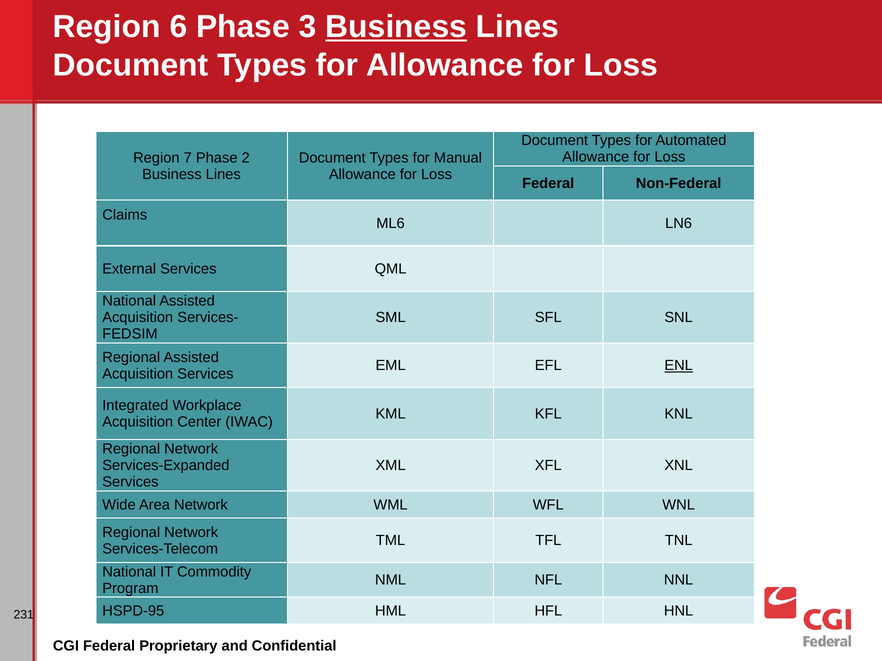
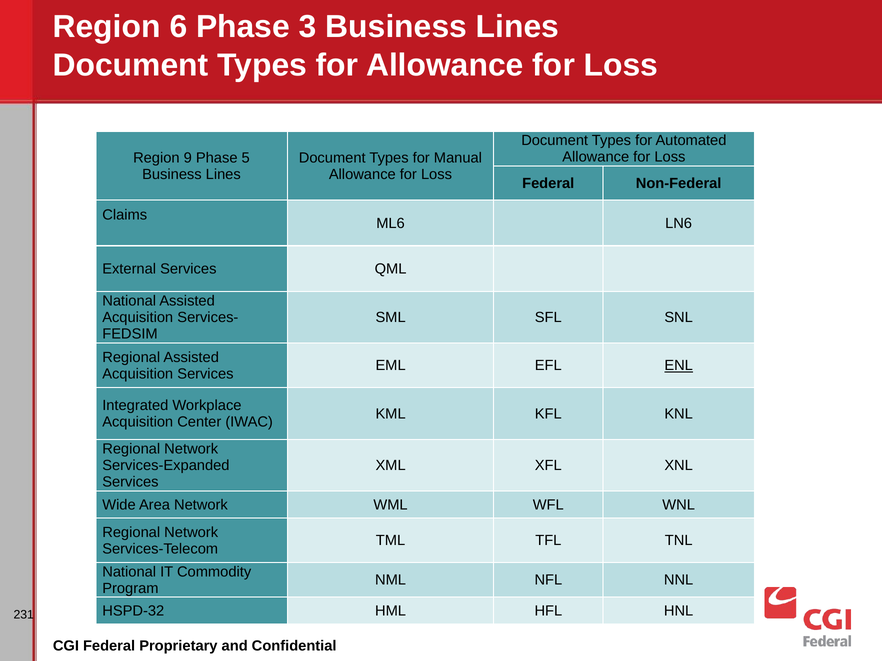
Business underline: present -> none (396, 27)
7: 7 -> 9 (188, 158)
2: 2 -> 5 (246, 158)
HSPD-95: HSPD-95 -> HSPD-32 (133, 611)
